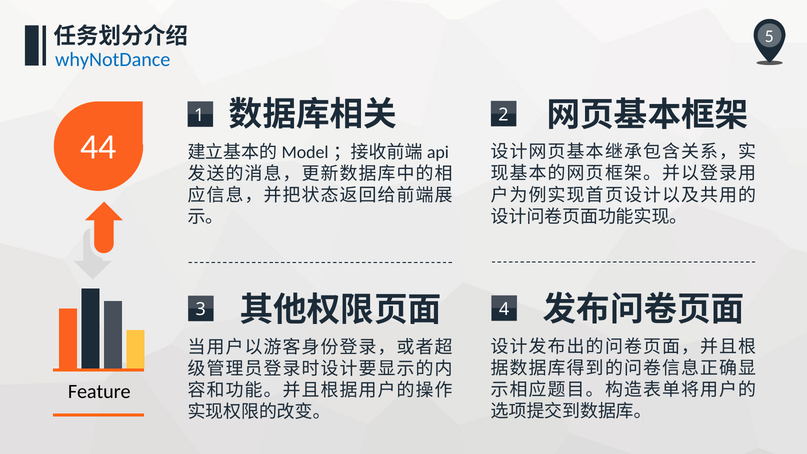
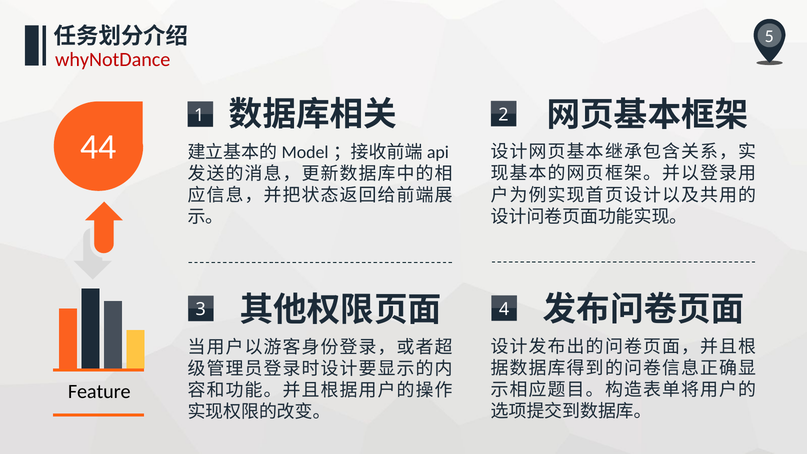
whyNotDance colour: blue -> red (113, 60)
